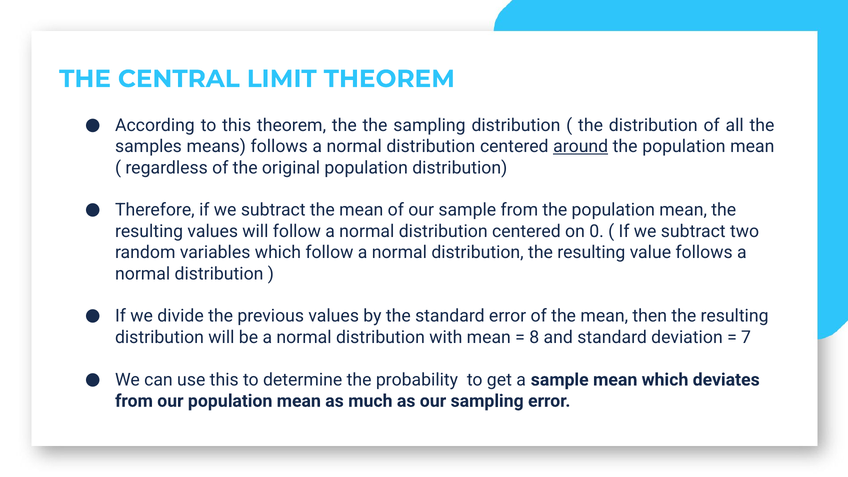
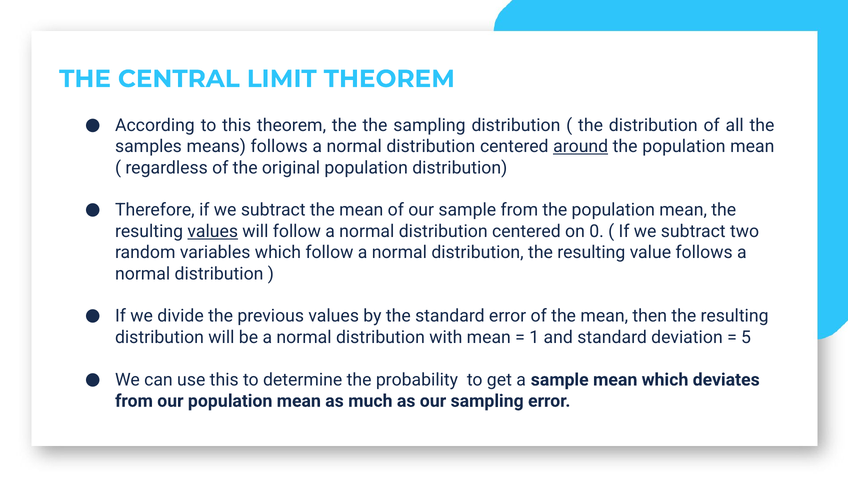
values underline: none -> present (213, 231)
8: 8 -> 1 (534, 337)
7: 7 -> 5 (746, 337)
